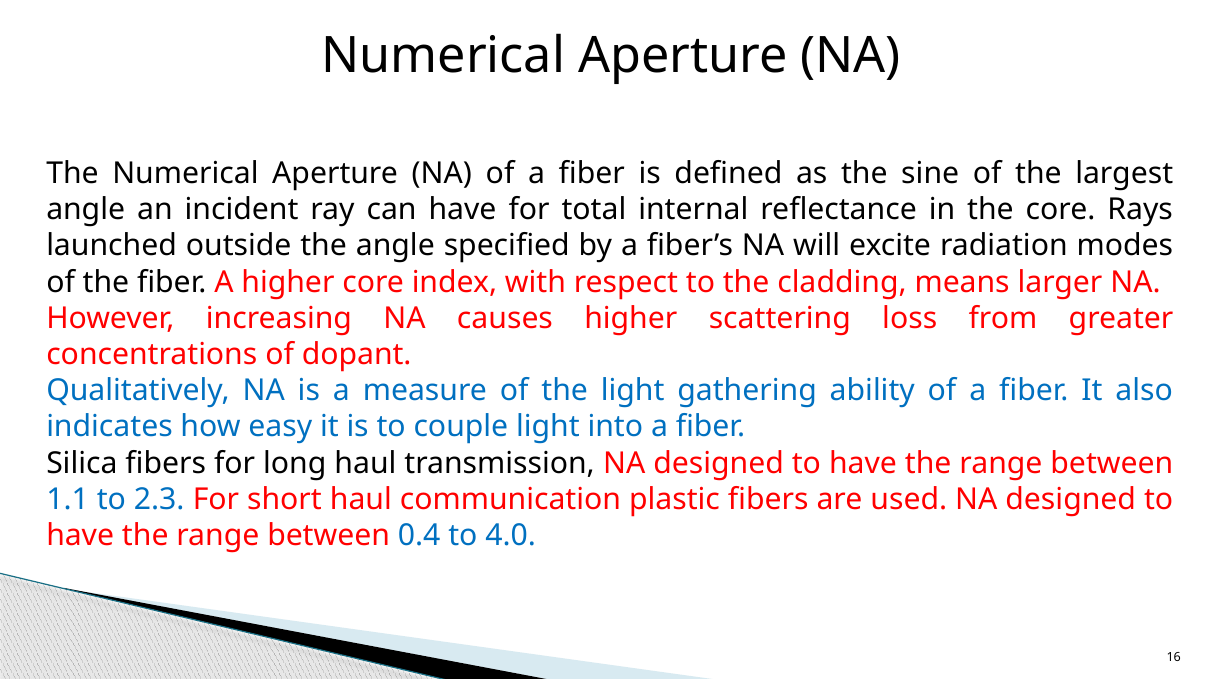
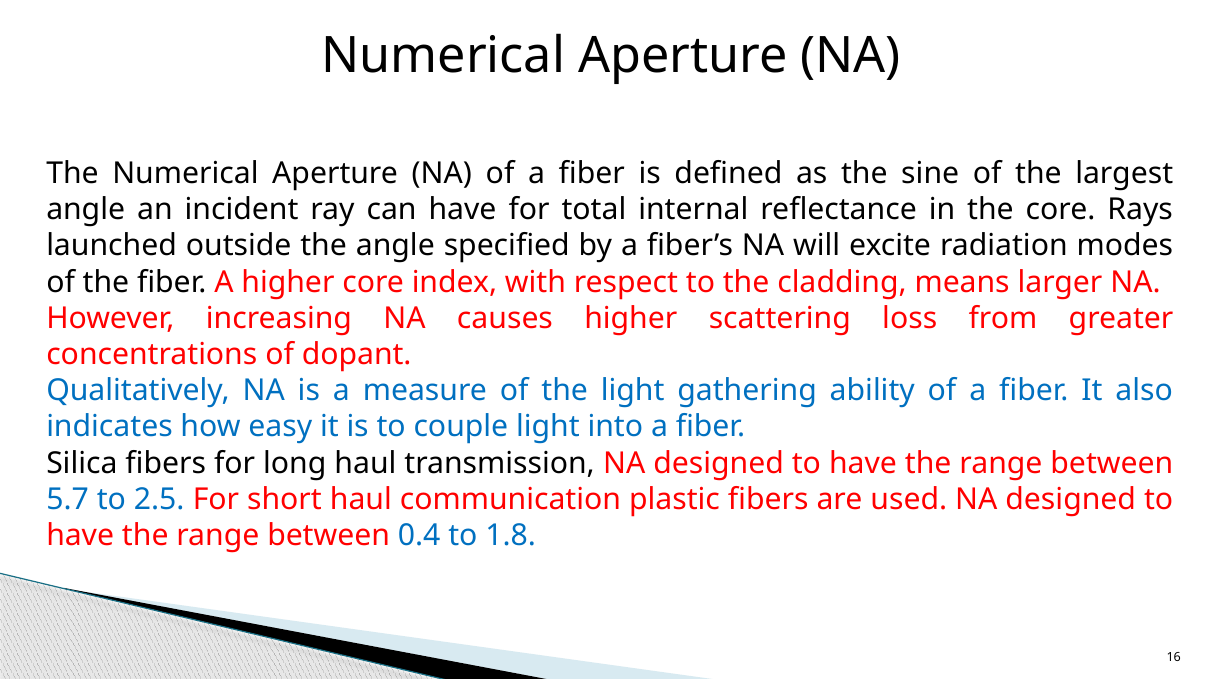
1.1: 1.1 -> 5.7 (68, 499)
2.3: 2.3 -> 2.5 (159, 499)
4.0: 4.0 -> 1.8 (511, 536)
